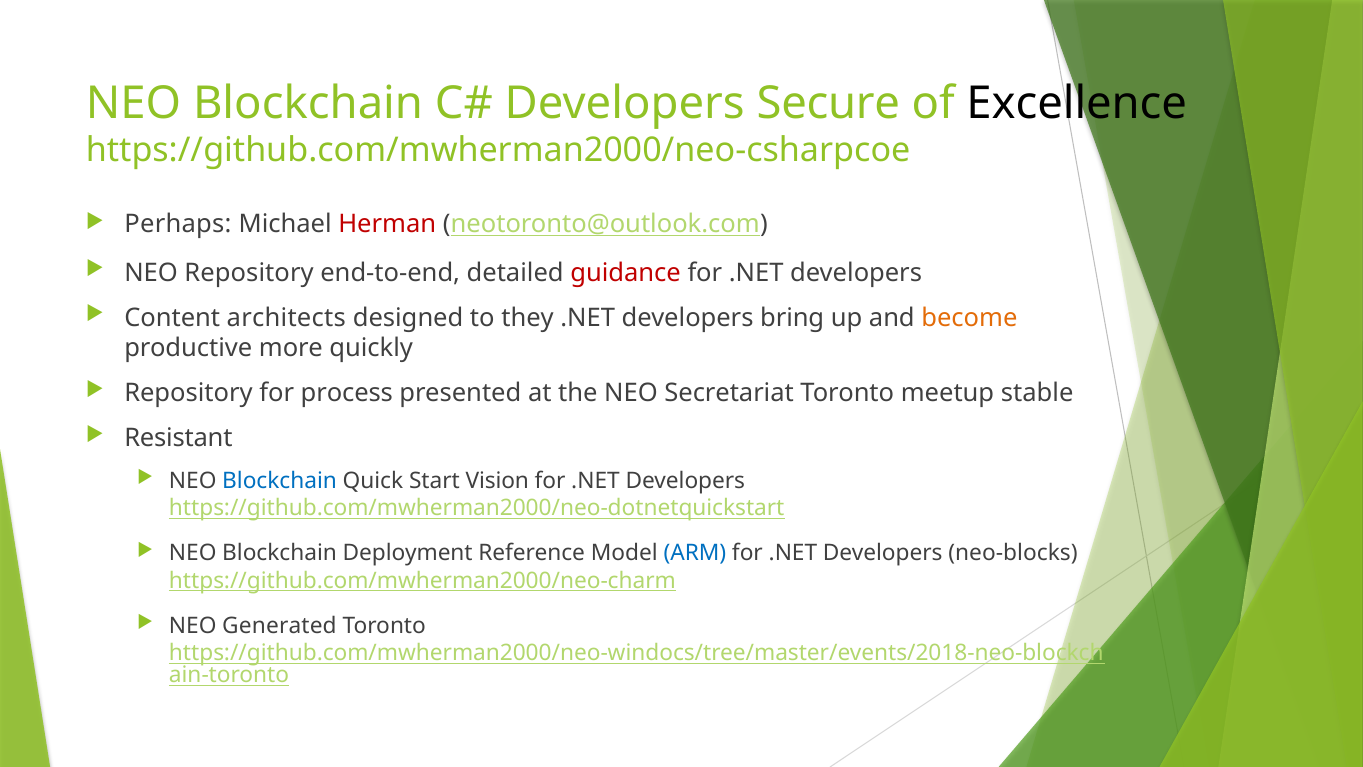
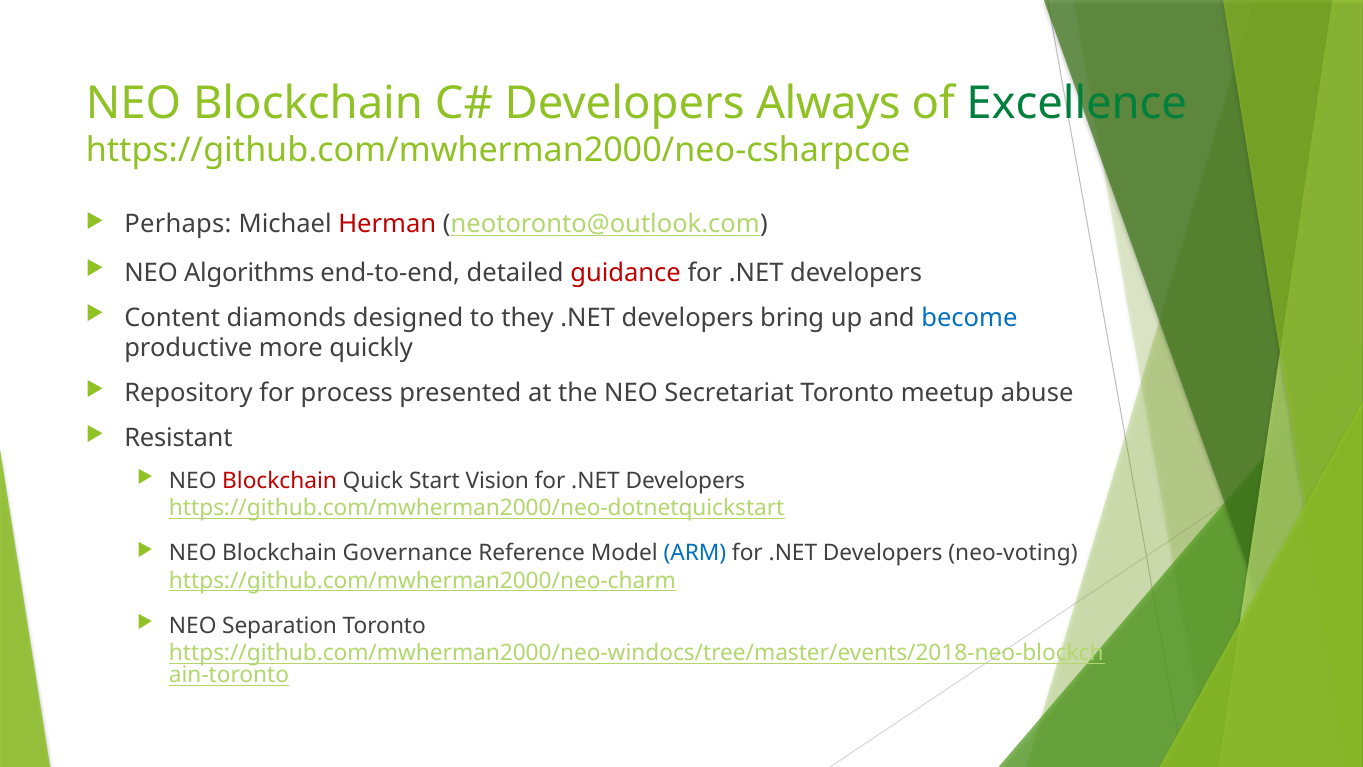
Secure: Secure -> Always (828, 104)
Excellence colour: black -> green (1077, 104)
NEO Repository: Repository -> Algorithms (249, 273)
architects: architects -> diamonds (286, 318)
become colour: orange -> blue (969, 318)
stable: stable -> abuse (1037, 393)
Blockchain colour: blue -> red (280, 481)
Deployment: Deployment -> Governance (408, 553)
neo-blocks: neo-blocks -> neo-voting (1013, 553)
Generated: Generated -> Separation (280, 625)
